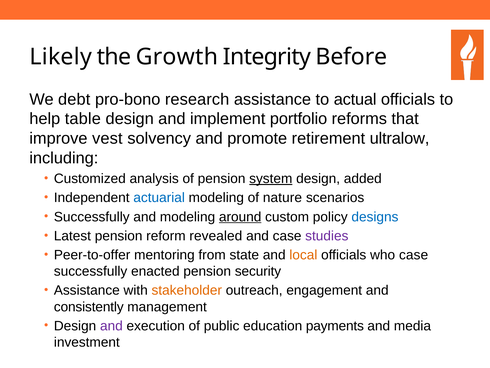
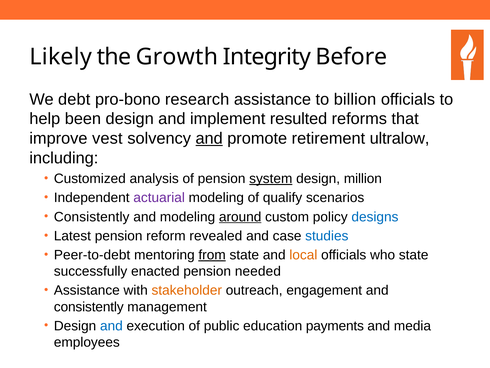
actual: actual -> billion (355, 99)
table: table -> been (83, 119)
portfolio: portfolio -> resulted (299, 119)
and underline: none -> present (209, 138)
added: added -> million (363, 178)
actuarial colour: blue -> purple (159, 198)
nature: nature -> qualify (283, 198)
Successfully: Successfully -> Consistently (92, 217)
studies colour: purple -> blue (327, 236)
Peer-to-offer: Peer-to-offer -> Peer-to-debt (92, 255)
from underline: none -> present (212, 255)
who case: case -> state (414, 255)
security: security -> needed (258, 271)
and colour: purple -> blue (111, 325)
investment: investment -> employees (87, 342)
